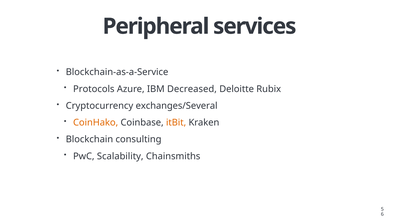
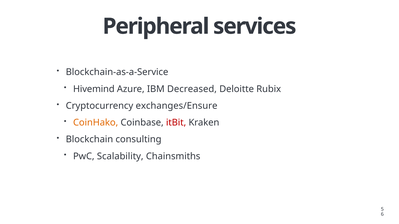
Protocols: Protocols -> Hivemind (94, 89)
exchanges/Several: exchanges/Several -> exchanges/Ensure (177, 106)
itBit colour: orange -> red (176, 123)
